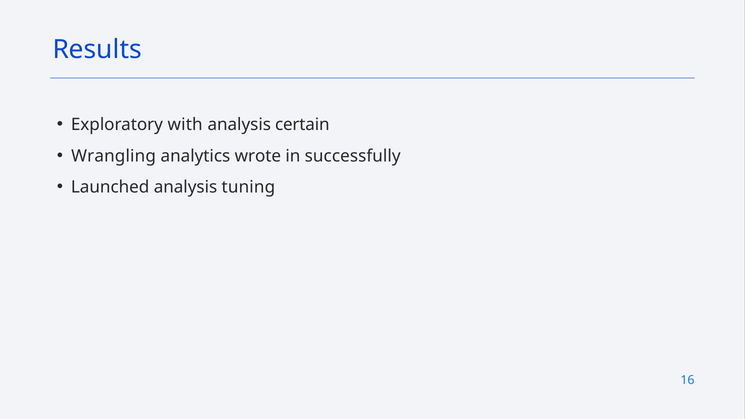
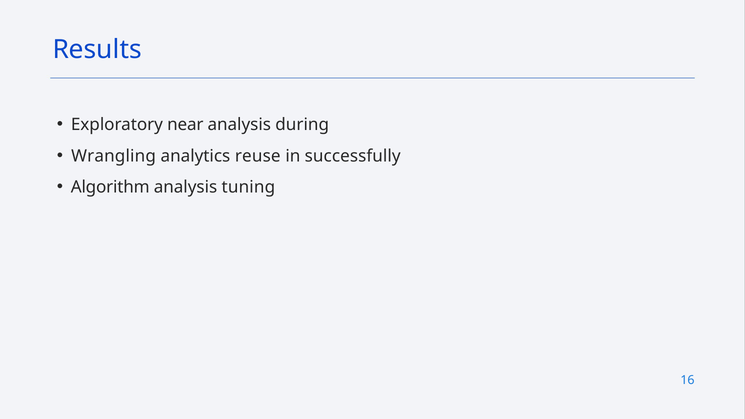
with: with -> near (185, 125)
certain: certain -> during (302, 125)
wrote: wrote -> reuse (258, 156)
Launched: Launched -> Algorithm (110, 187)
